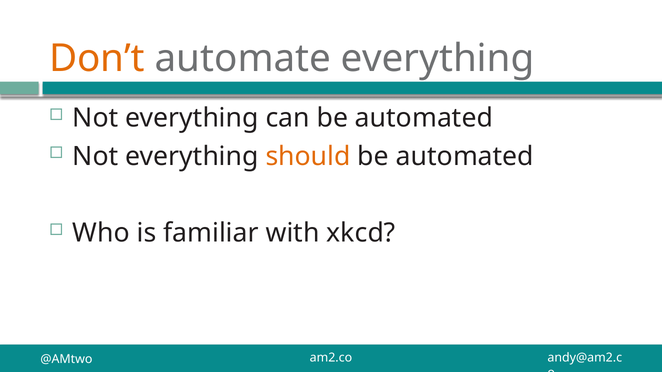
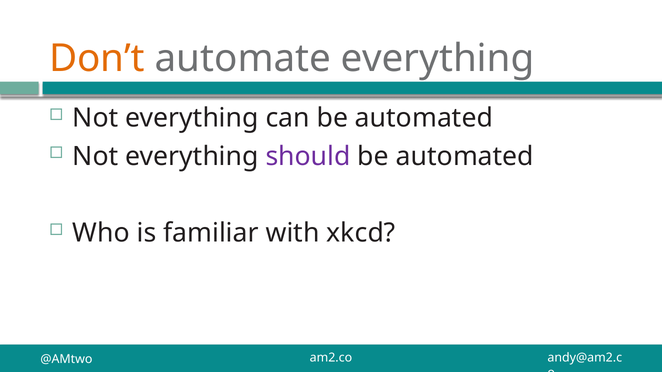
should colour: orange -> purple (308, 157)
